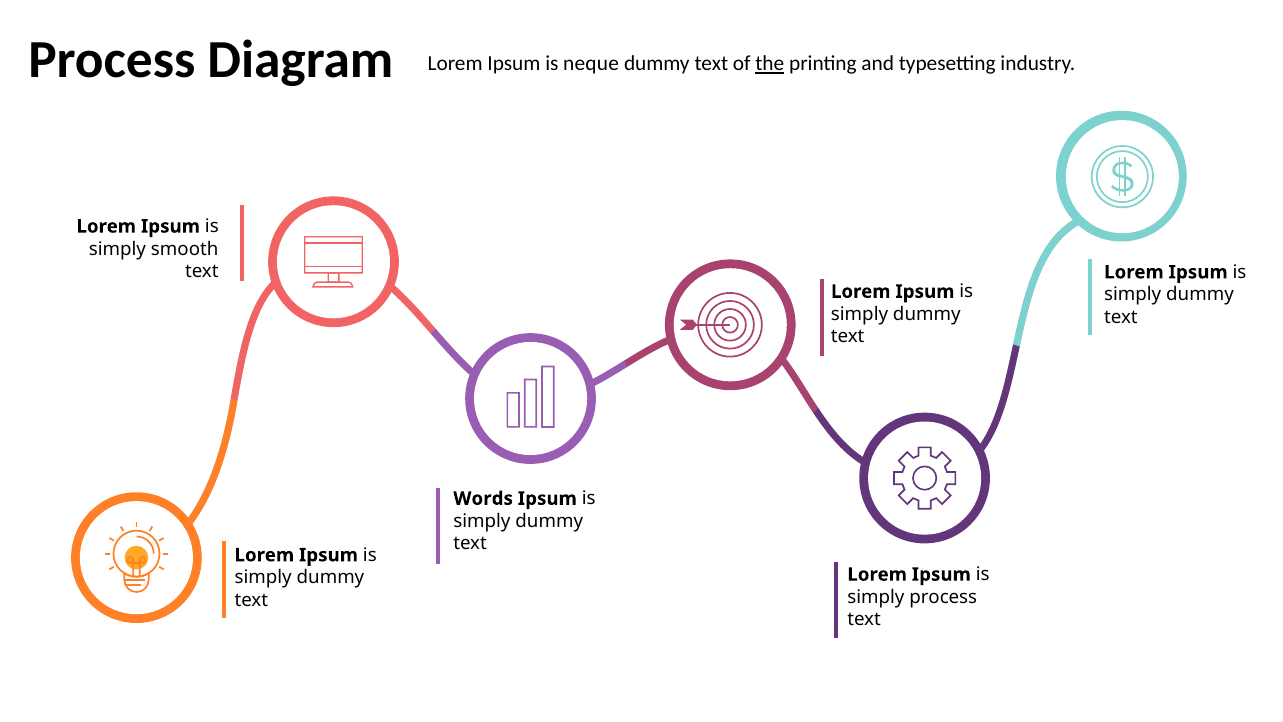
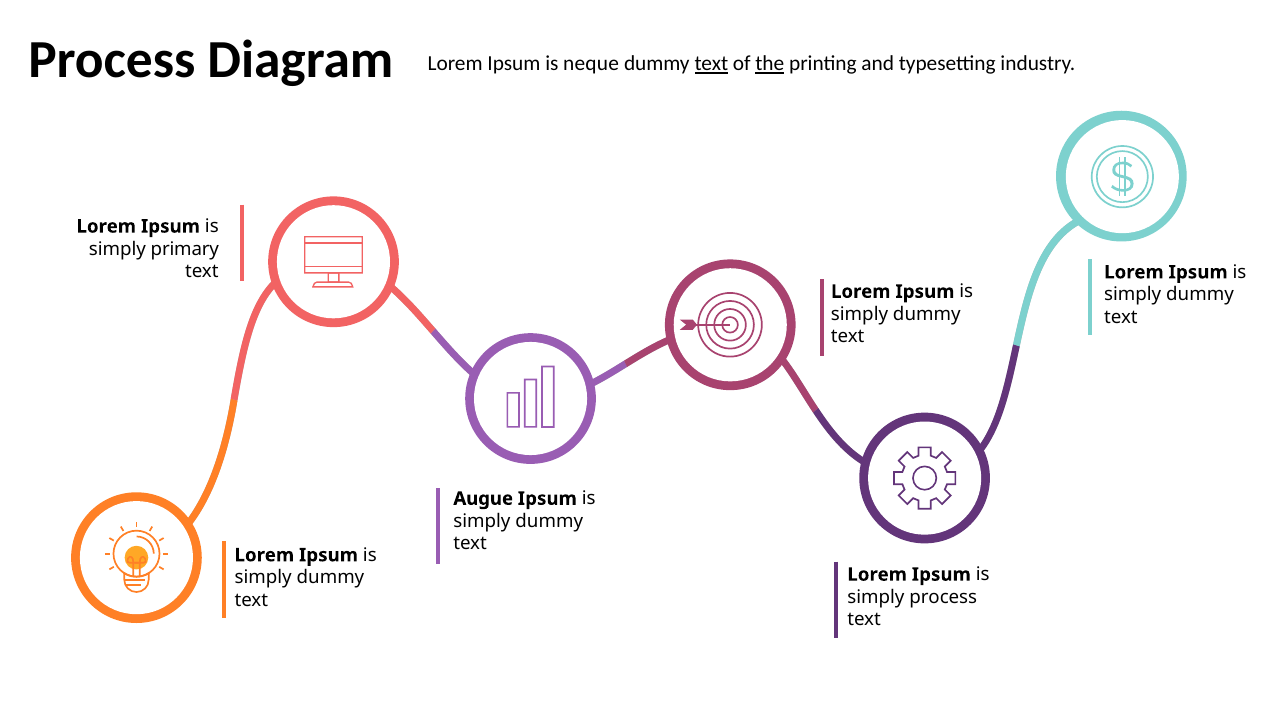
text underline: none -> present (711, 64)
smooth: smooth -> primary (185, 249)
Words: Words -> Augue (483, 498)
